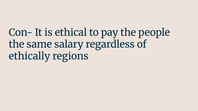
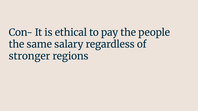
ethically: ethically -> stronger (29, 56)
